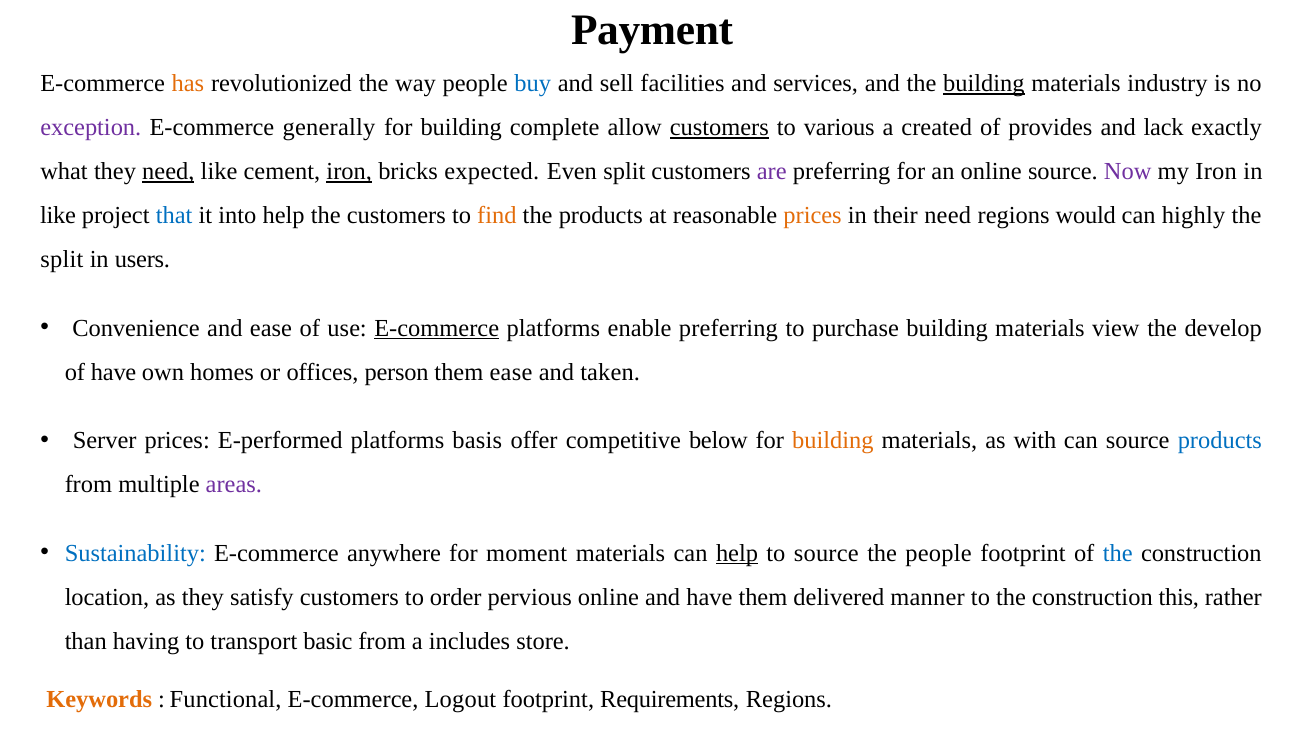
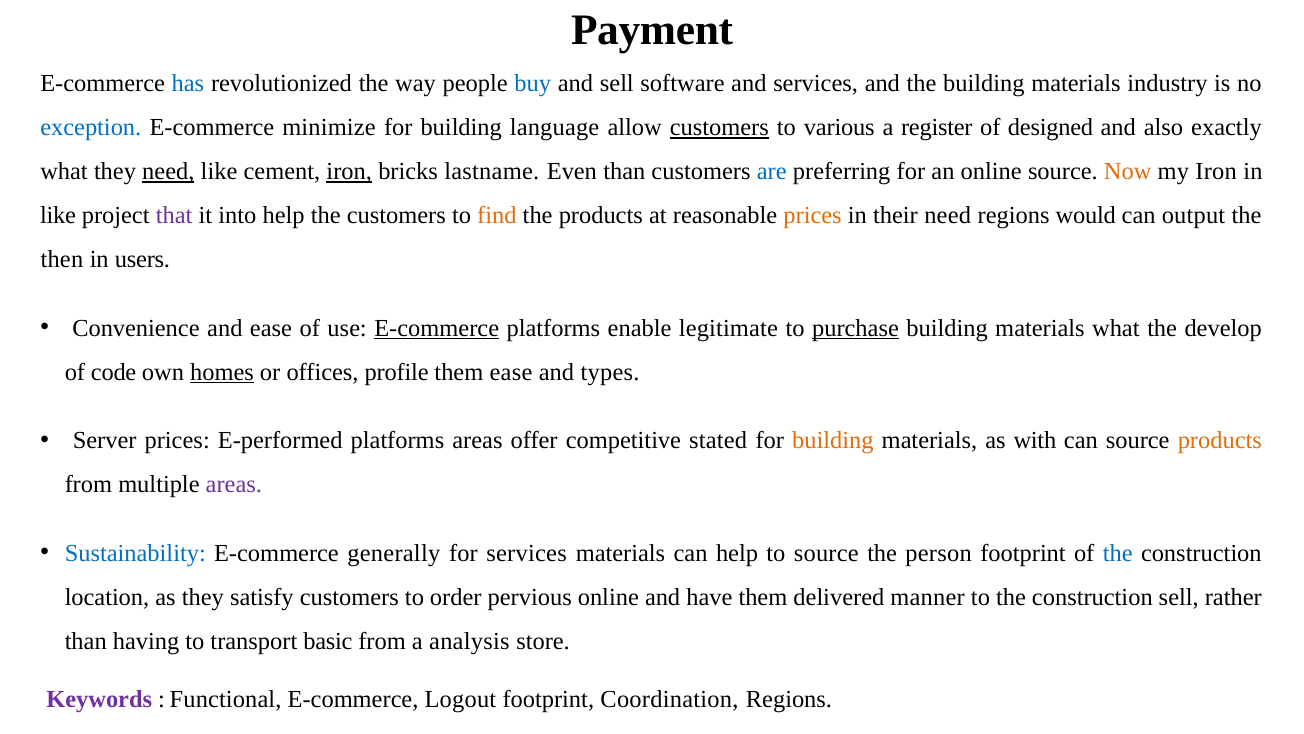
has colour: orange -> blue (188, 83)
facilities: facilities -> software (683, 83)
building underline: present -> none (984, 83)
exception colour: purple -> blue (91, 127)
generally: generally -> minimize (329, 127)
complete: complete -> language (555, 127)
created: created -> register (937, 127)
provides: provides -> designed (1051, 127)
lack: lack -> also (1164, 127)
expected: expected -> lastname (492, 171)
Even split: split -> than (624, 171)
are colour: purple -> blue (772, 171)
Now colour: purple -> orange (1128, 171)
that colour: blue -> purple (174, 215)
highly: highly -> output (1194, 215)
split: split -> then (62, 259)
enable preferring: preferring -> legitimate (728, 328)
purchase underline: none -> present (855, 328)
materials view: view -> what (1116, 328)
of have: have -> code (114, 372)
homes underline: none -> present (222, 372)
person: person -> profile (397, 372)
taken: taken -> types (610, 372)
platforms basis: basis -> areas (477, 440)
below: below -> stated (718, 440)
products colour: blue -> orange (1220, 440)
anywhere: anywhere -> generally (394, 553)
for moment: moment -> services (527, 553)
help underline: present -> none (737, 553)
the people: people -> person (939, 553)
construction this: this -> sell (1179, 597)
includes: includes -> analysis (469, 641)
Keywords colour: orange -> purple (99, 699)
Requirements: Requirements -> Coordination (669, 699)
